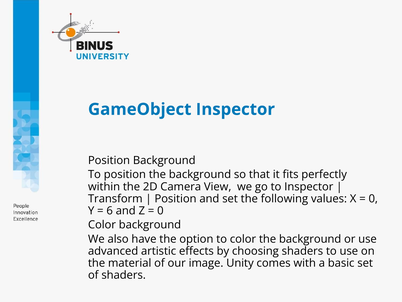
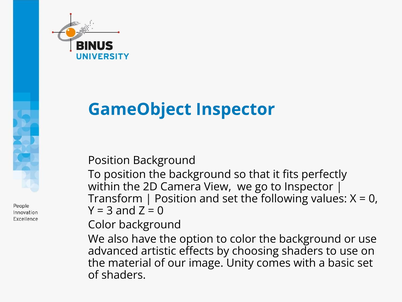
6: 6 -> 3 (110, 210)
